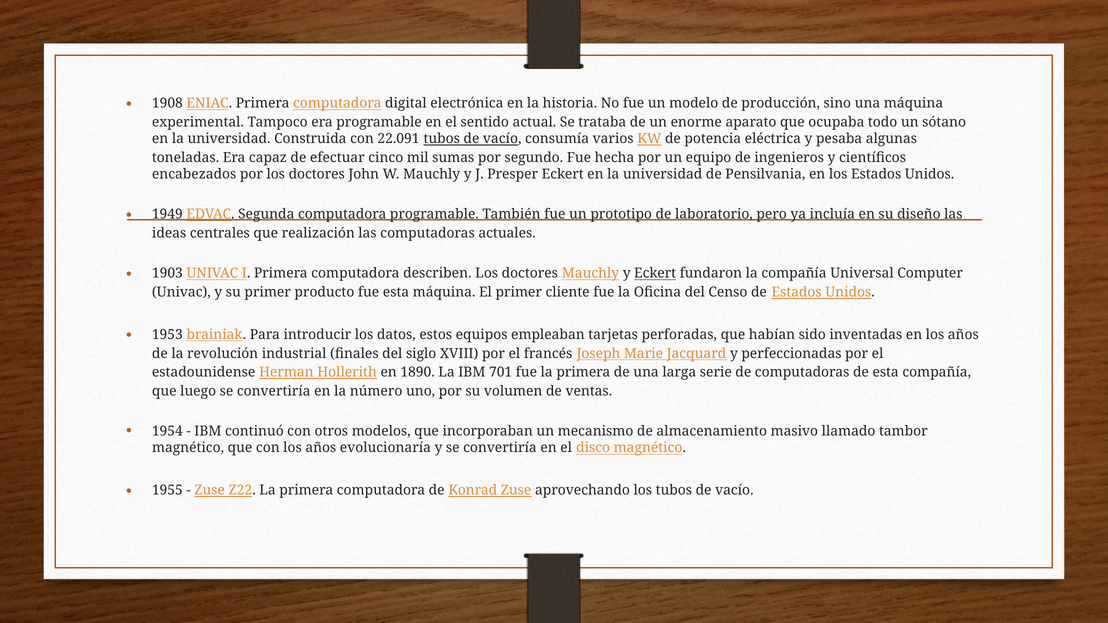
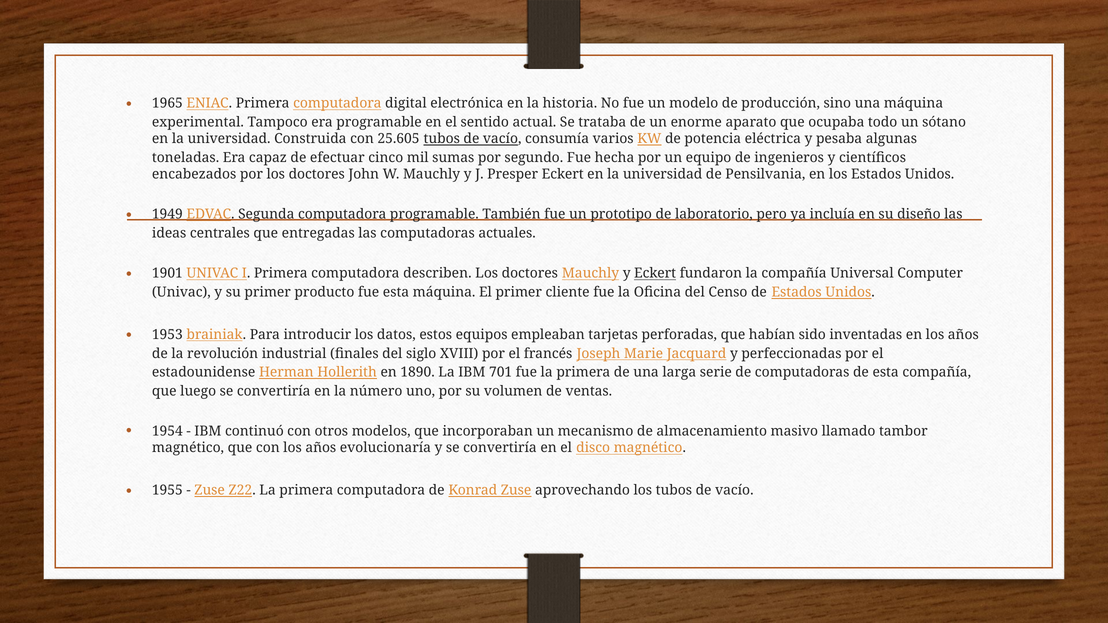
1908: 1908 -> 1965 (167, 103)
22.091: 22.091 -> 25.605 (398, 139)
realización: realización -> entregadas (318, 233)
1903: 1903 -> 1901 (167, 273)
